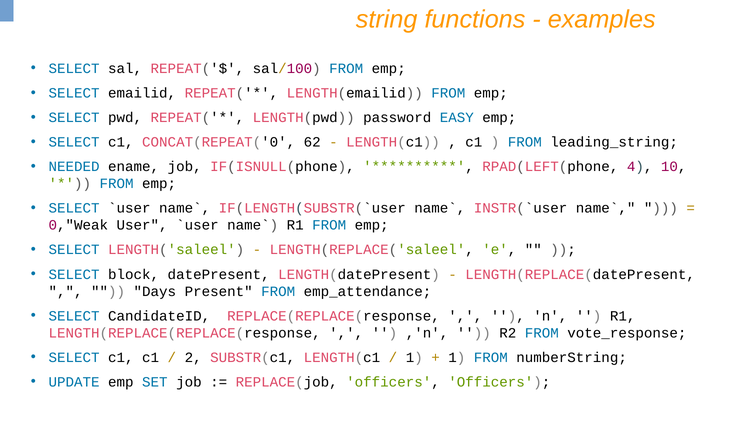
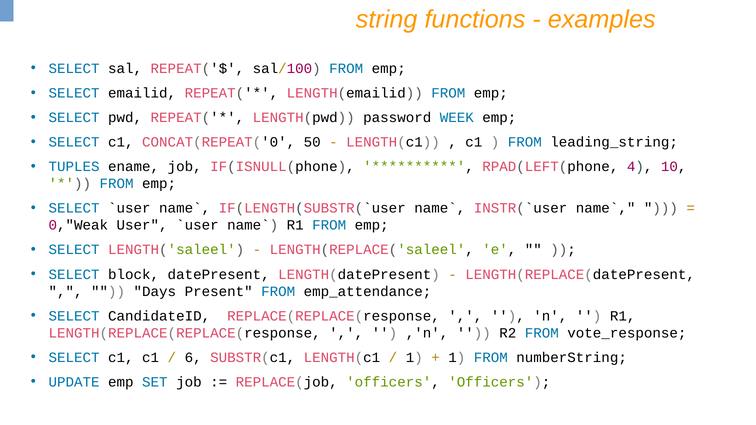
EASY: EASY -> WEEK (457, 118)
62: 62 -> 50 (312, 142)
NEEDED: NEEDED -> TUPLES (74, 167)
2: 2 -> 6 (193, 358)
